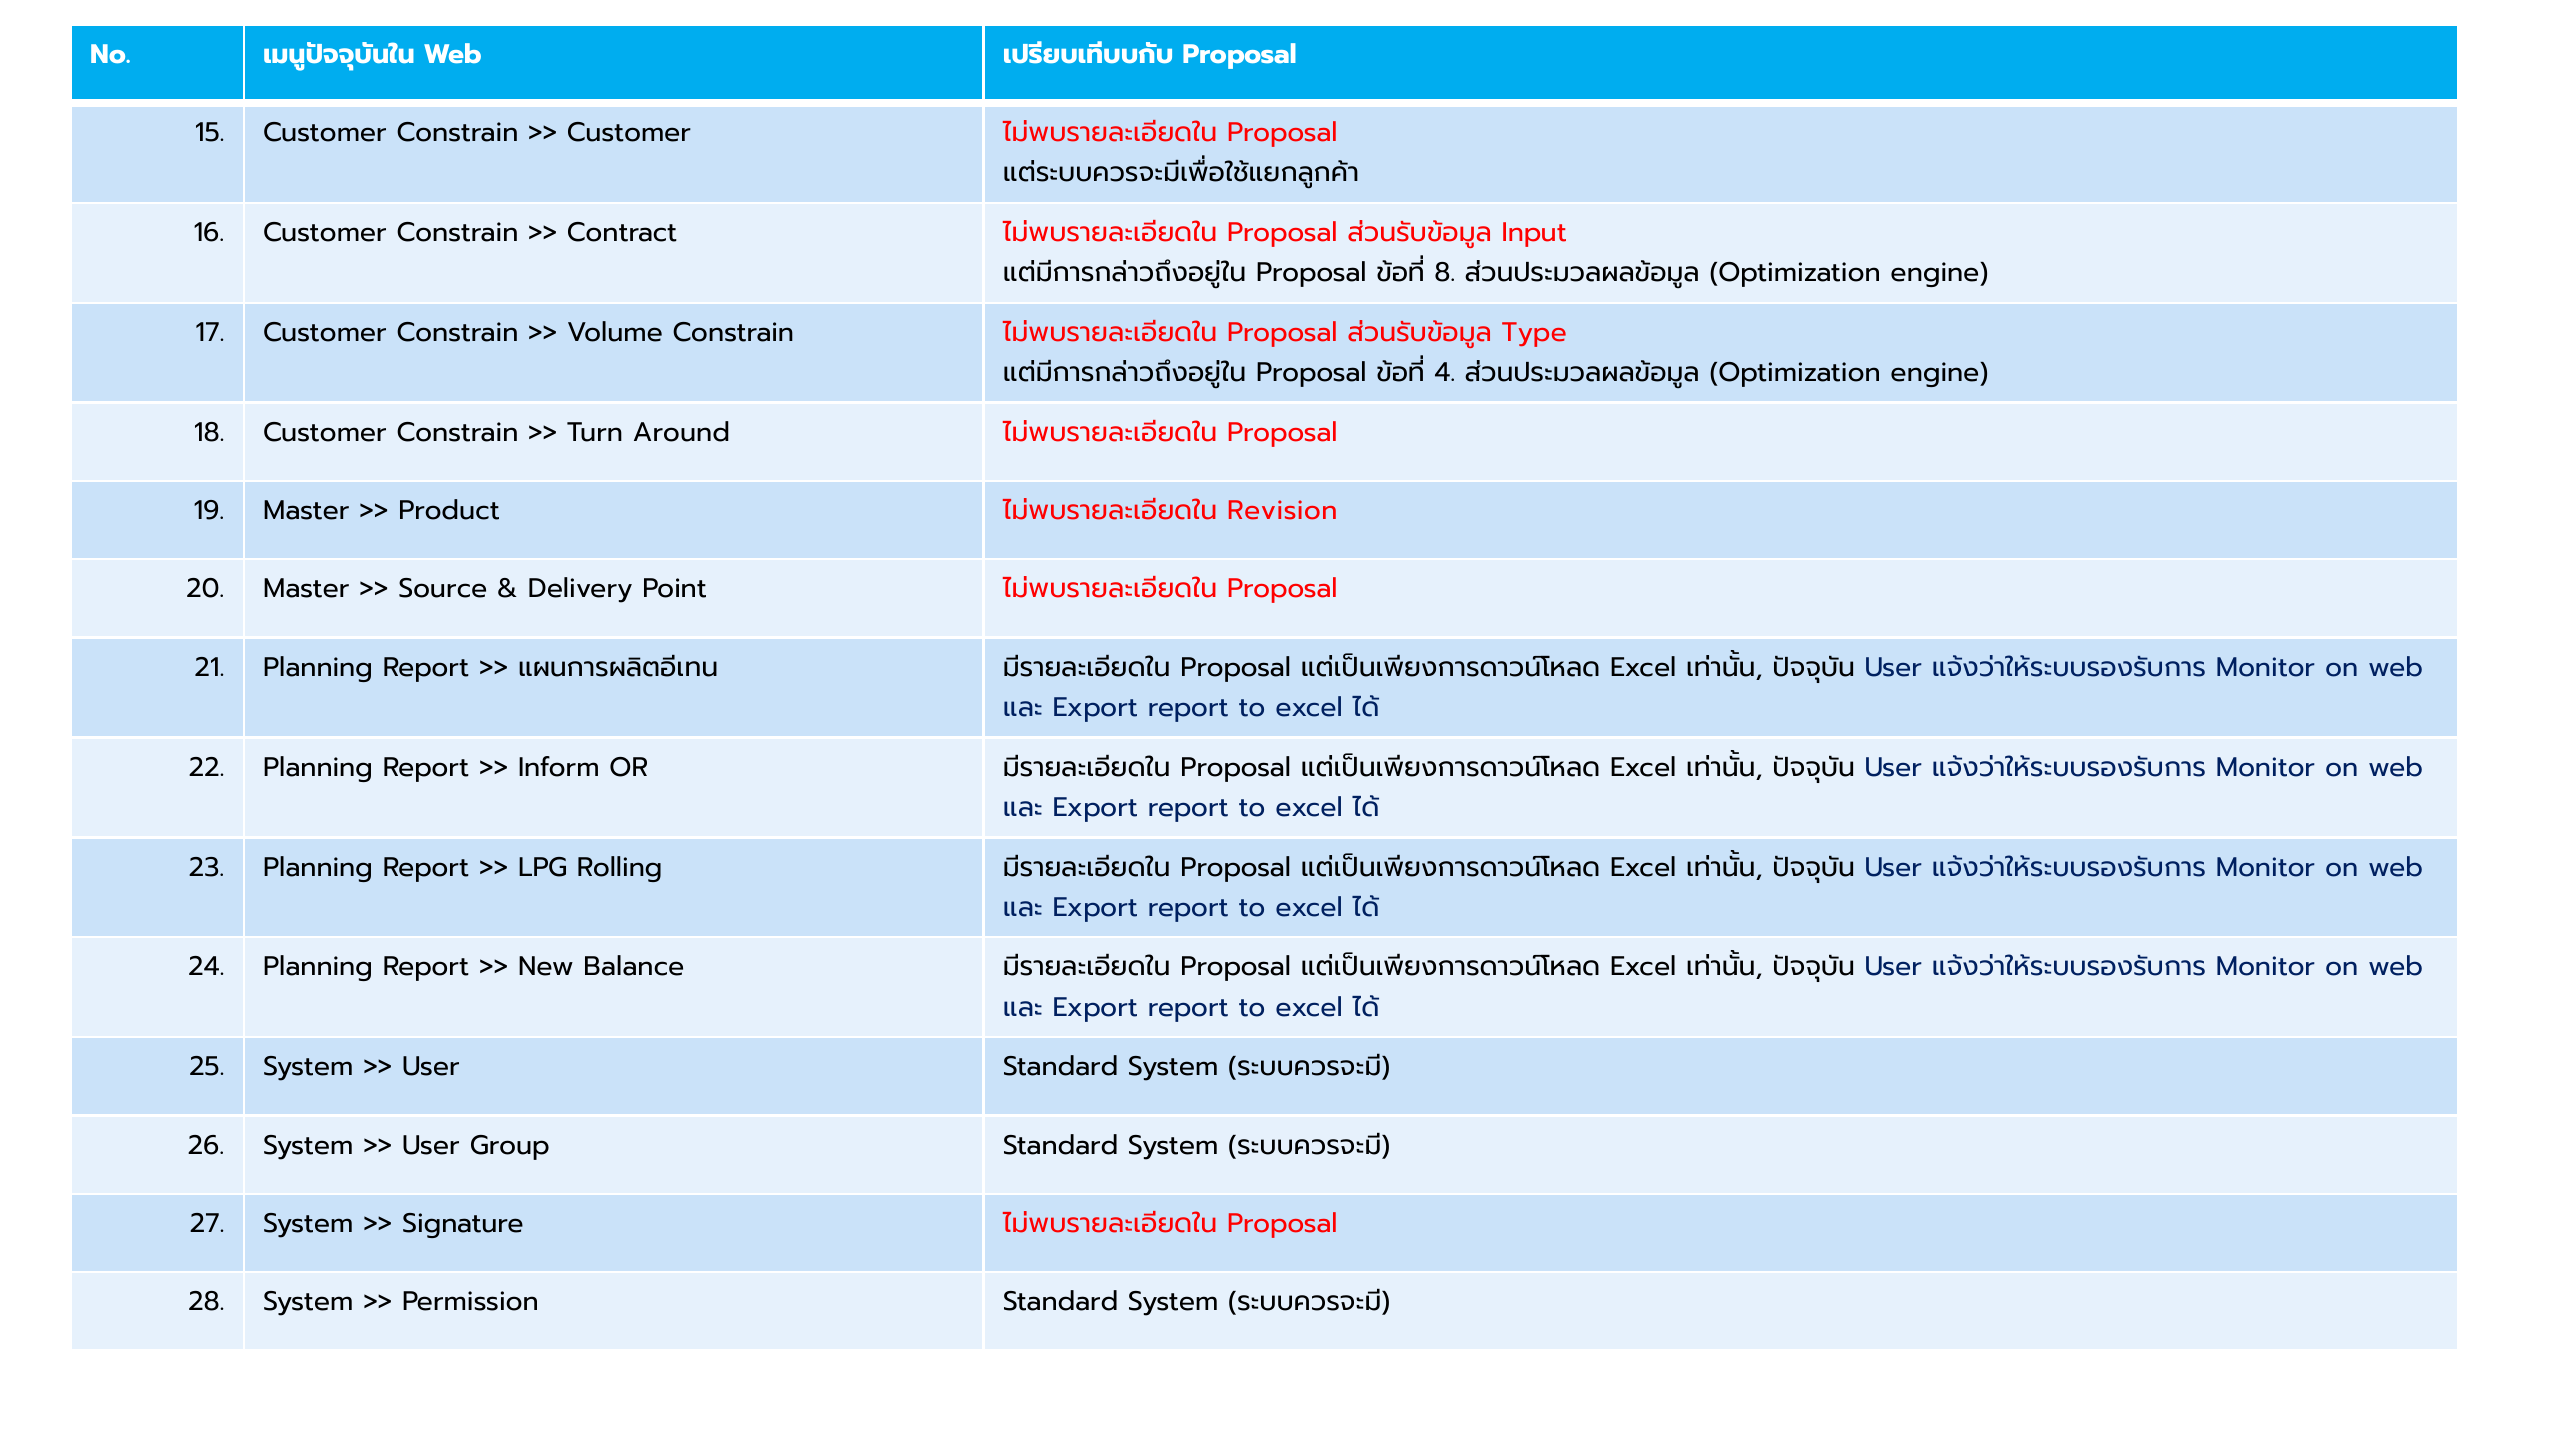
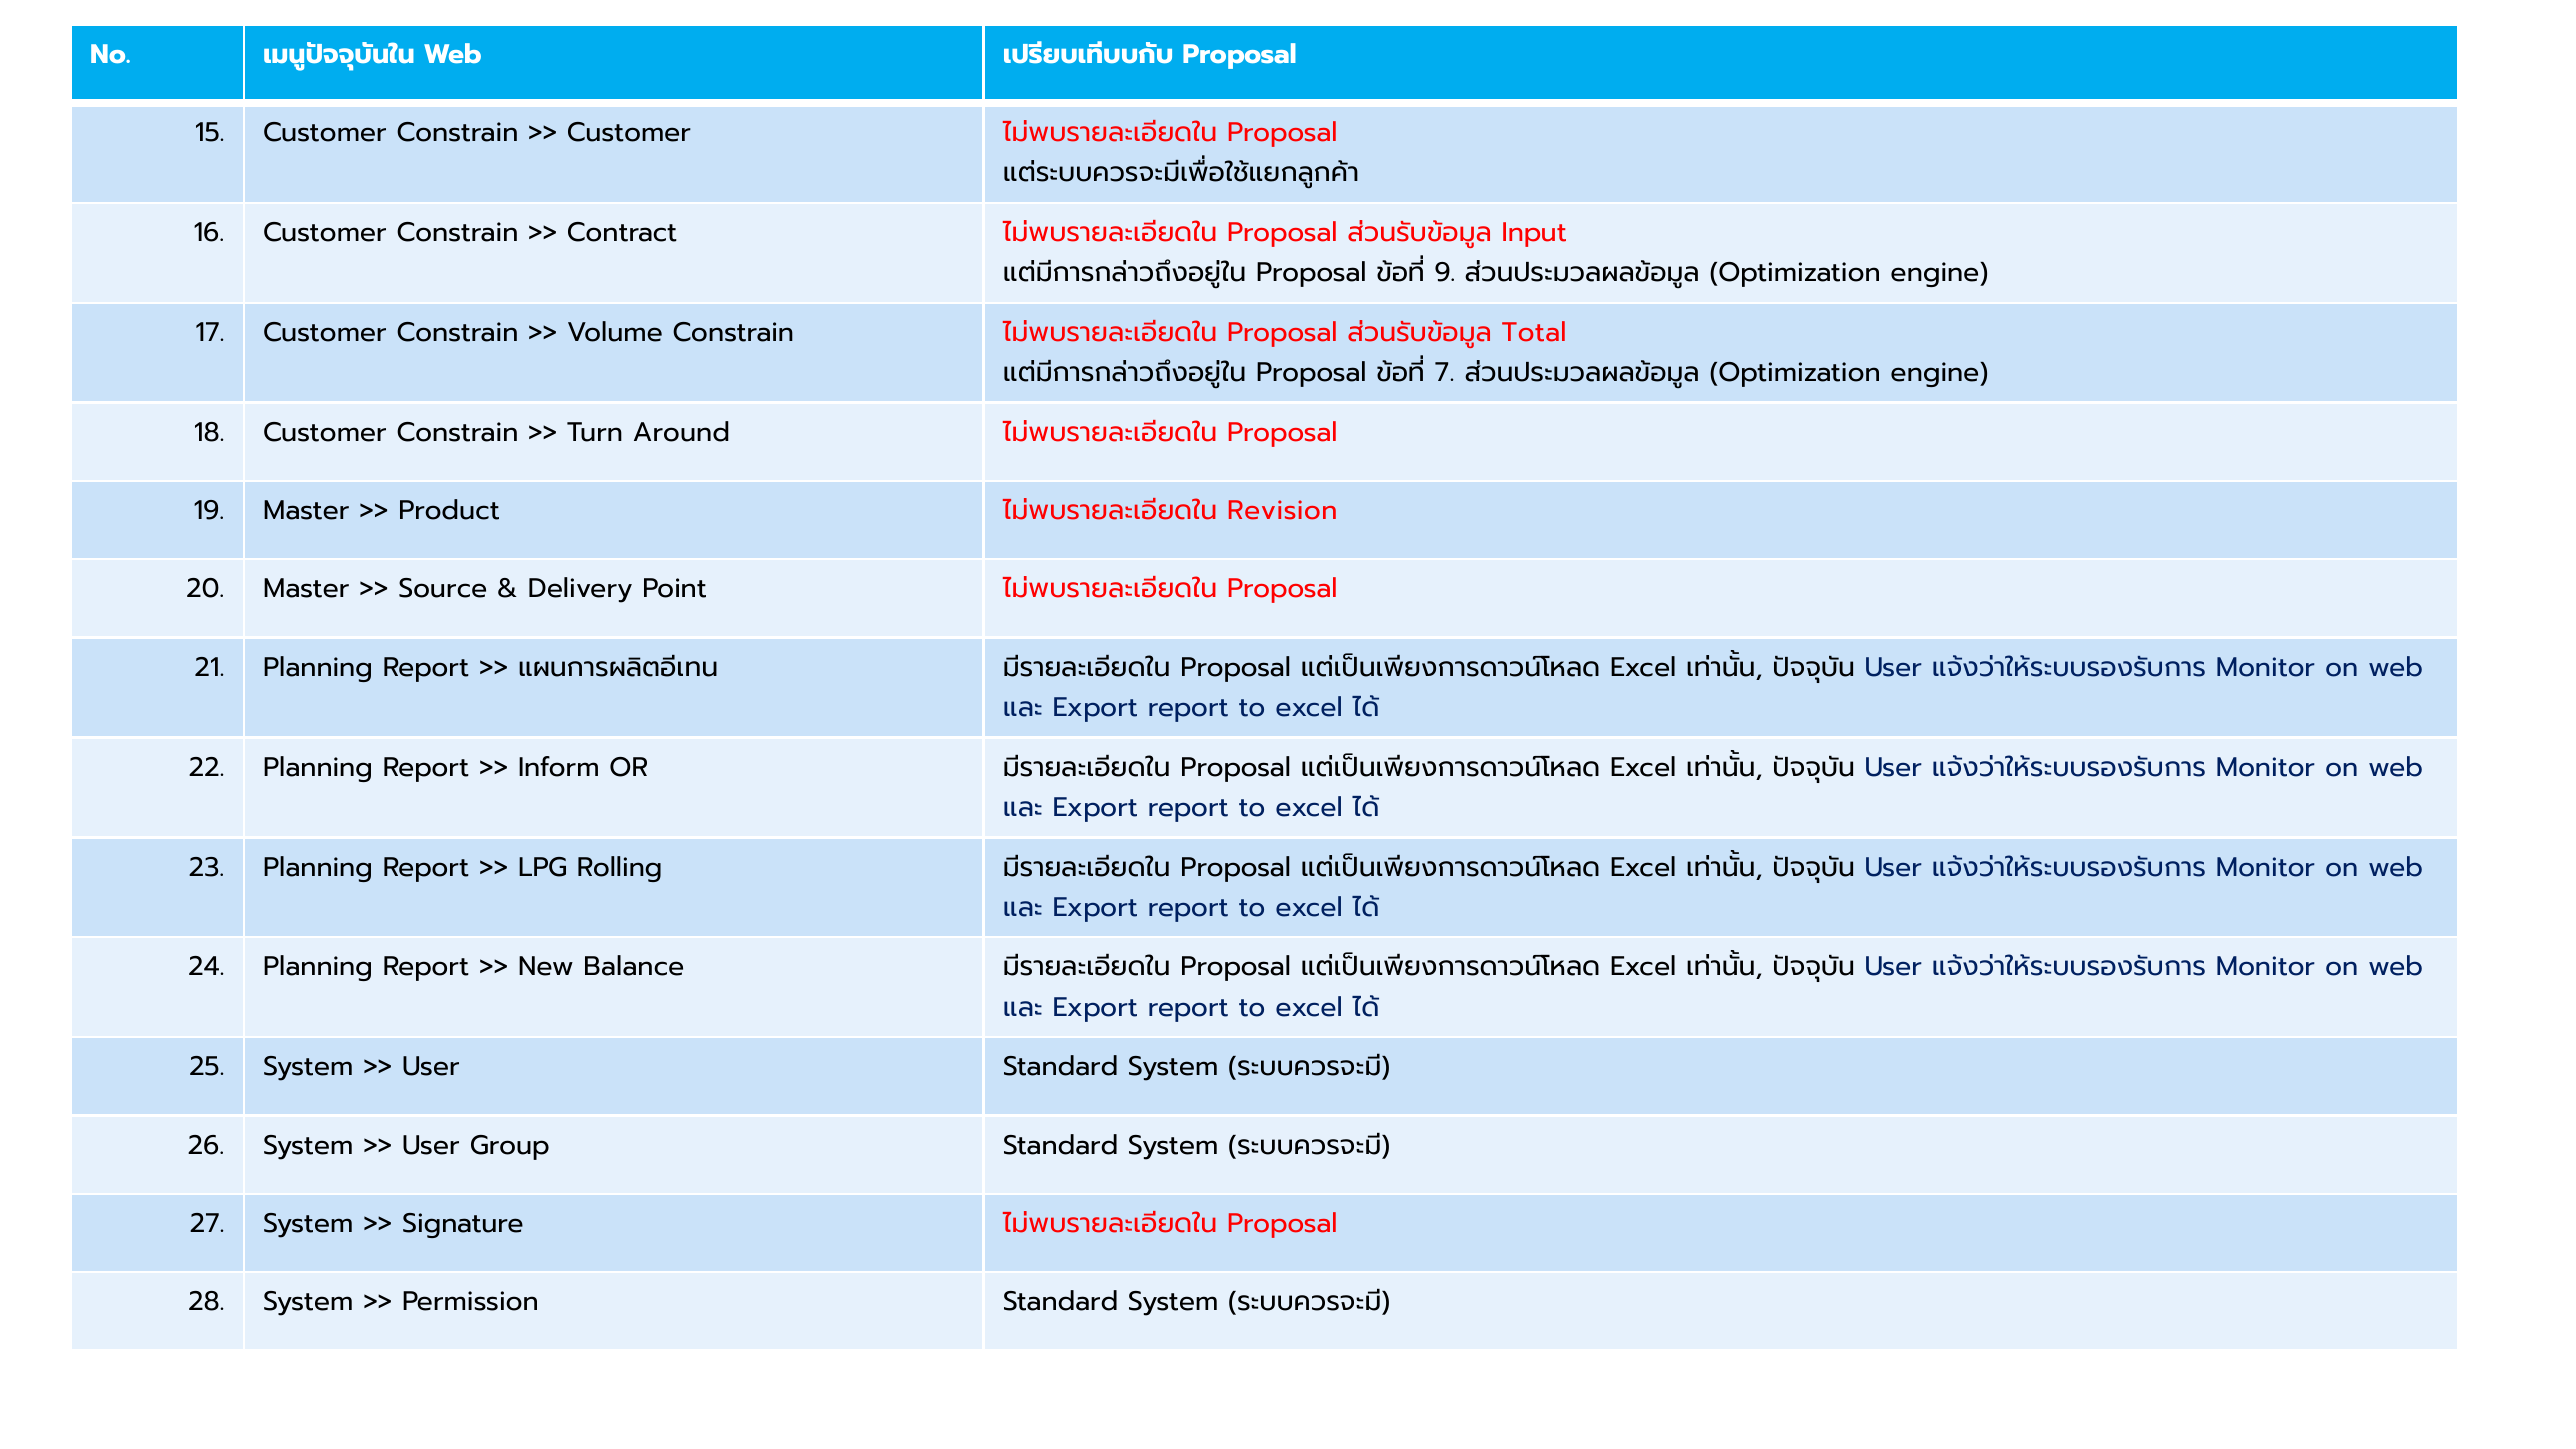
8: 8 -> 9 (1445, 273)
Type: Type -> Total (1534, 333)
4: 4 -> 7 (1445, 373)
